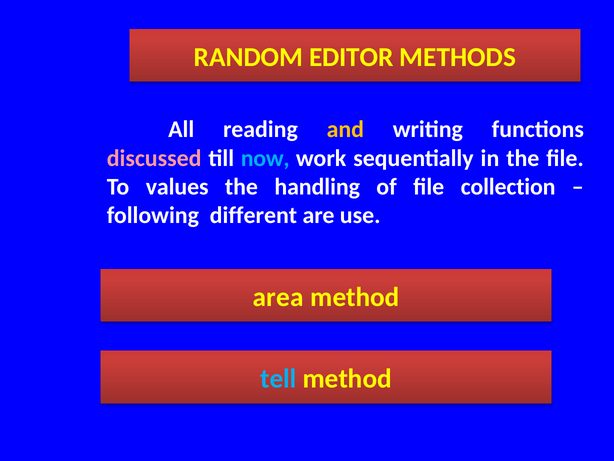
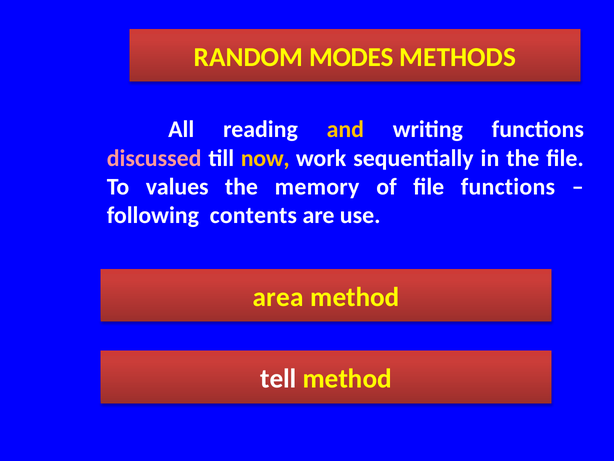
EDITOR: EDITOR -> MODES (351, 57)
now colour: light blue -> yellow (265, 158)
handling: handling -> memory (317, 187)
file collection: collection -> functions (508, 187)
different: different -> contents (253, 215)
tell colour: light blue -> white (278, 378)
